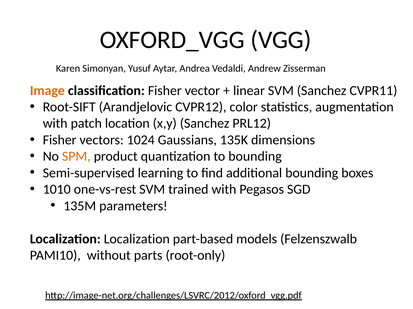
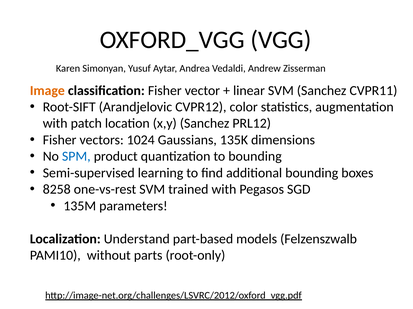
SPM colour: orange -> blue (76, 157)
1010: 1010 -> 8258 (57, 190)
Localization Localization: Localization -> Understand (137, 239)
